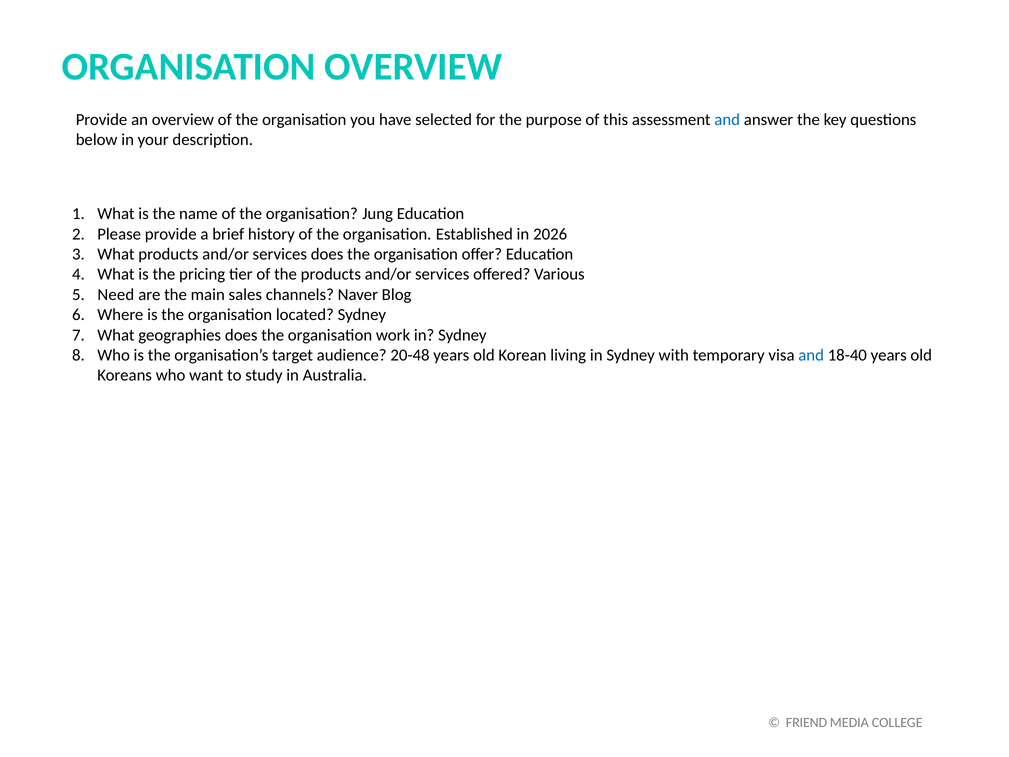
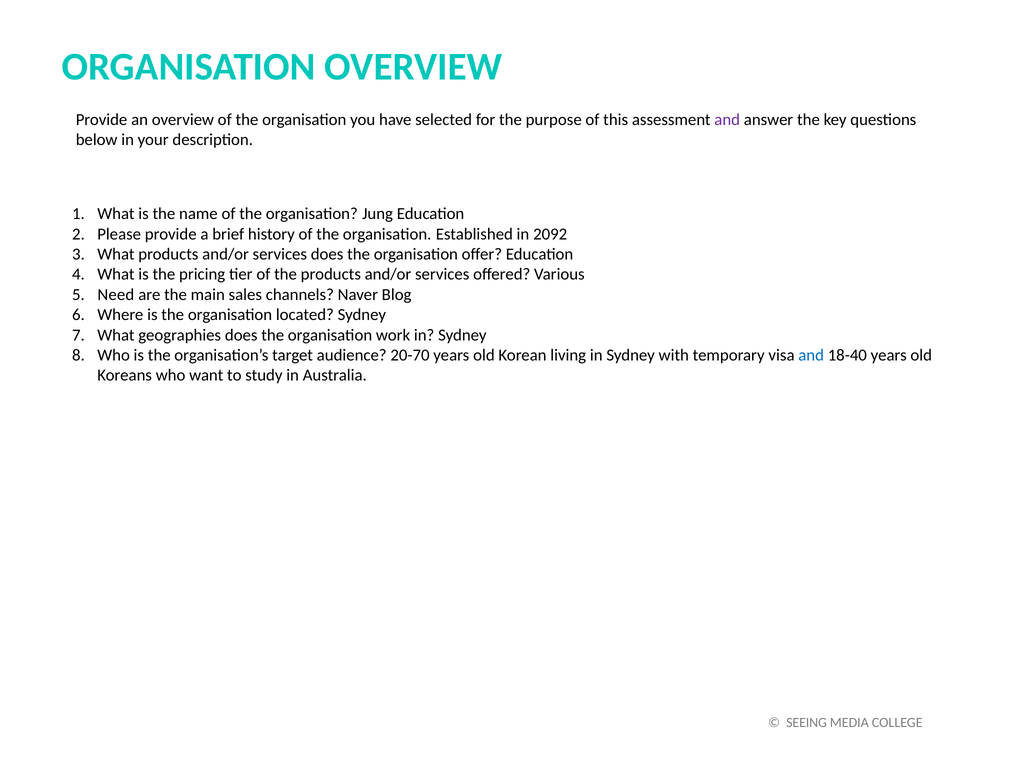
and colour: blue -> purple (727, 120)
2026: 2026 -> 2092 (550, 234)
20-48: 20-48 -> 20-70 (410, 355)
FRIEND: FRIEND -> SEEING (807, 722)
